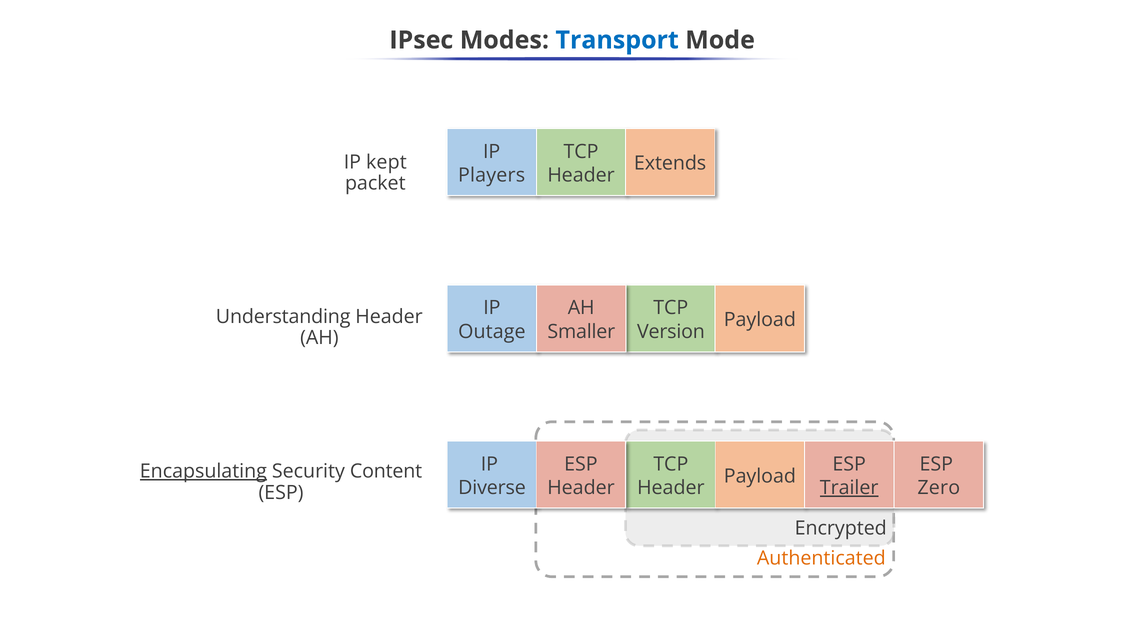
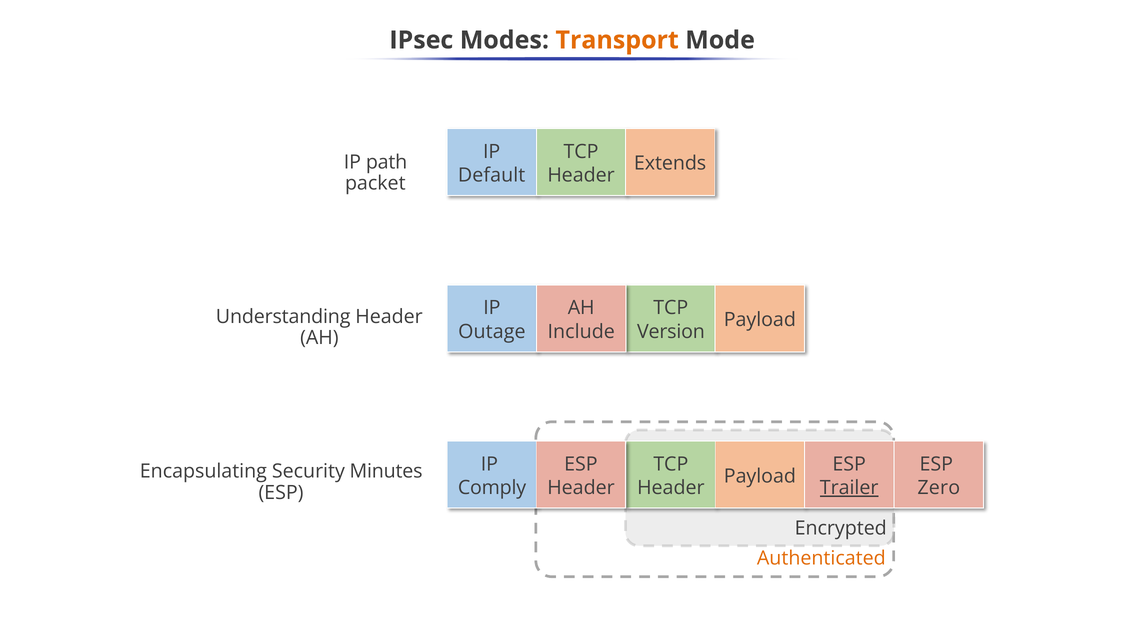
Transport colour: blue -> orange (617, 40)
kept: kept -> path (387, 162)
Players: Players -> Default (492, 175)
Smaller: Smaller -> Include (581, 332)
Encapsulating underline: present -> none (203, 472)
Content: Content -> Minutes (386, 472)
Diverse: Diverse -> Comply (492, 488)
